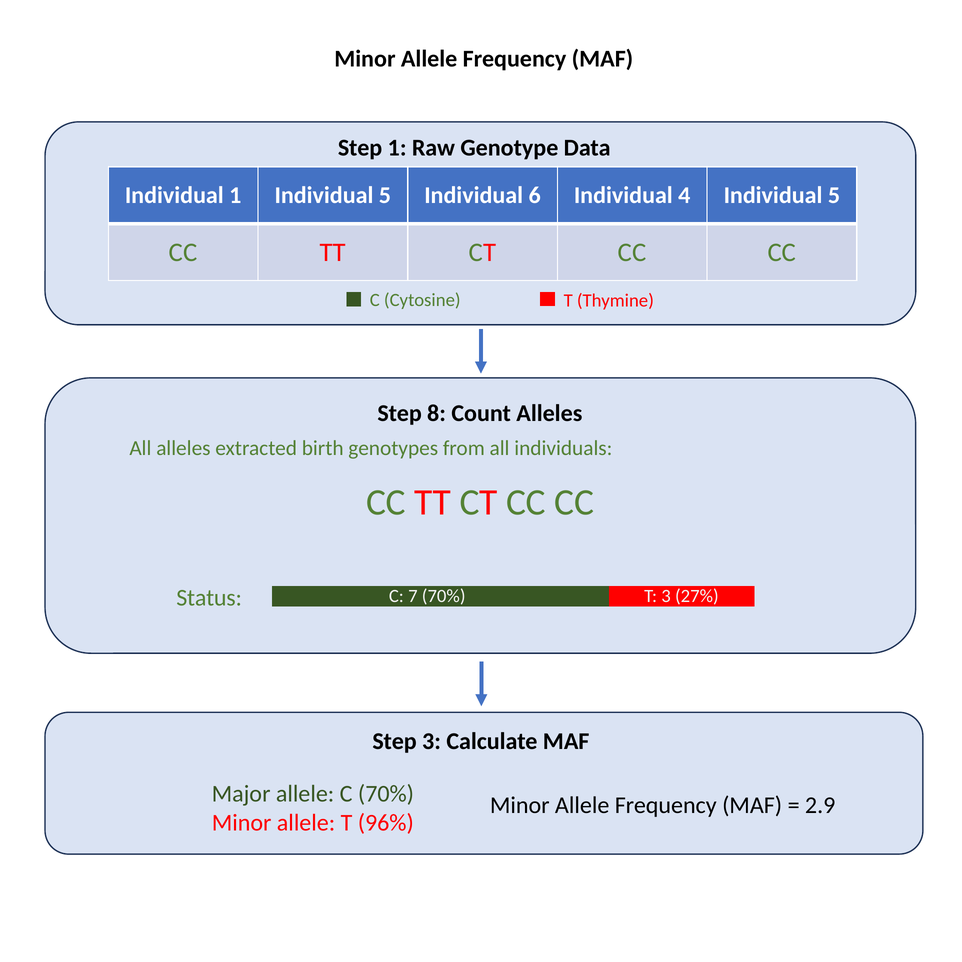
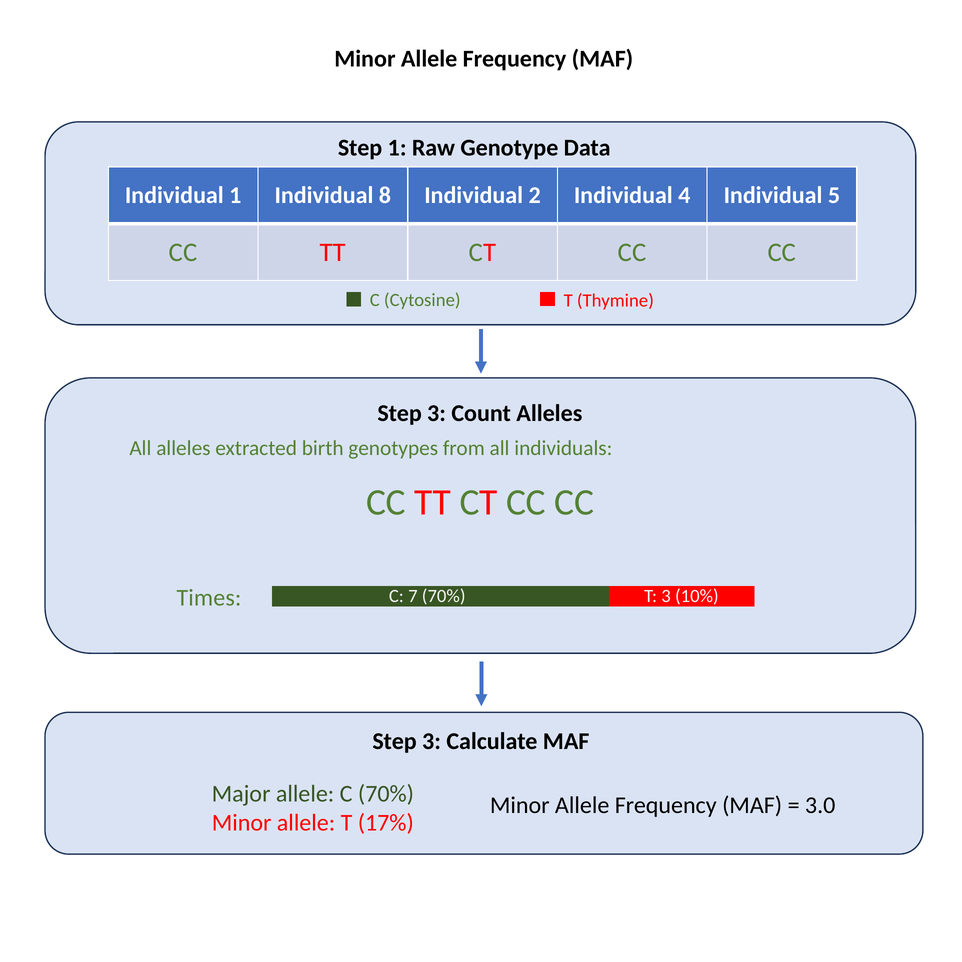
1 Individual 5: 5 -> 8 (385, 195)
6: 6 -> 2 (535, 195)
8: 8 -> 3 (437, 413)
Status: Status -> Times (209, 598)
27%: 27% -> 10% (697, 596)
2.9: 2.9 -> 3.0 (820, 805)
96%: 96% -> 17% (386, 823)
